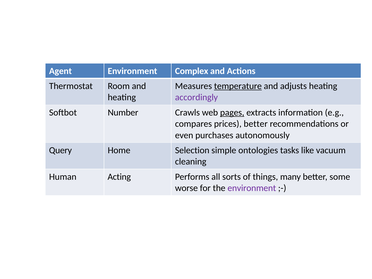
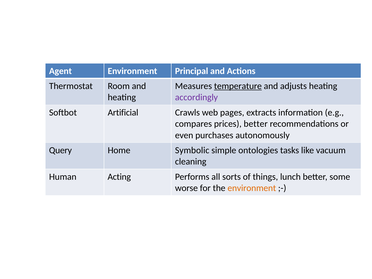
Complex: Complex -> Principal (192, 71)
Number: Number -> Artificial (123, 113)
pages underline: present -> none (232, 113)
Selection: Selection -> Symbolic (192, 150)
many: many -> lunch (290, 177)
environment colour: purple -> orange (252, 188)
